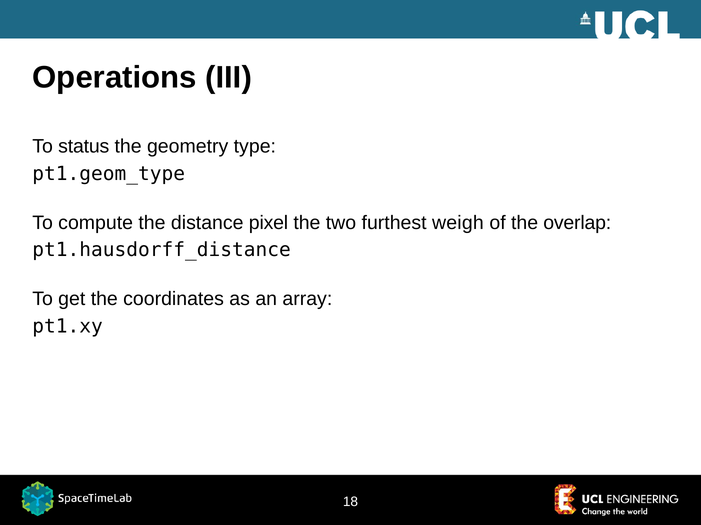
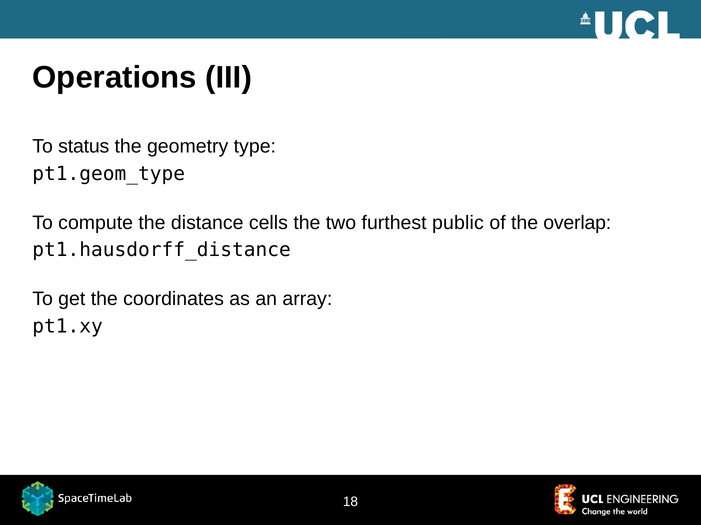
pixel: pixel -> cells (268, 223)
weigh: weigh -> public (458, 223)
